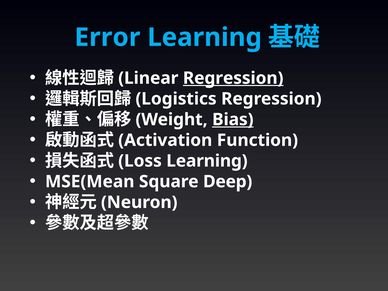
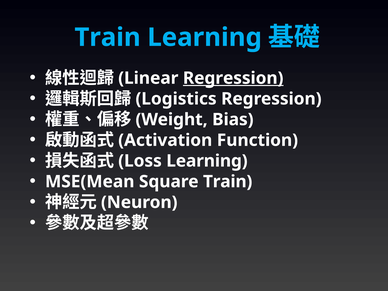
Error: Error -> Train (108, 37)
Bias underline: present -> none (233, 120)
Square Deep: Deep -> Train (228, 182)
